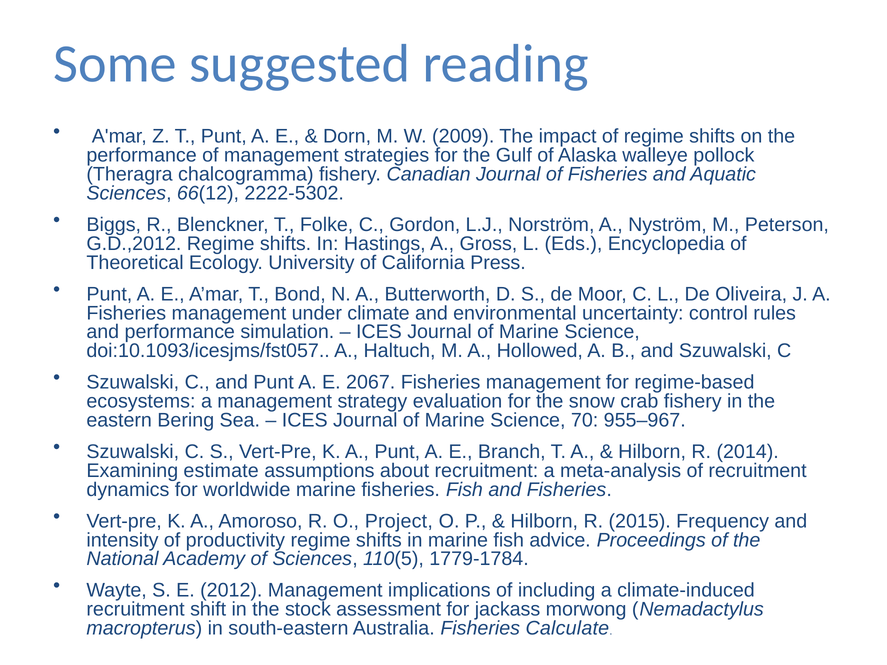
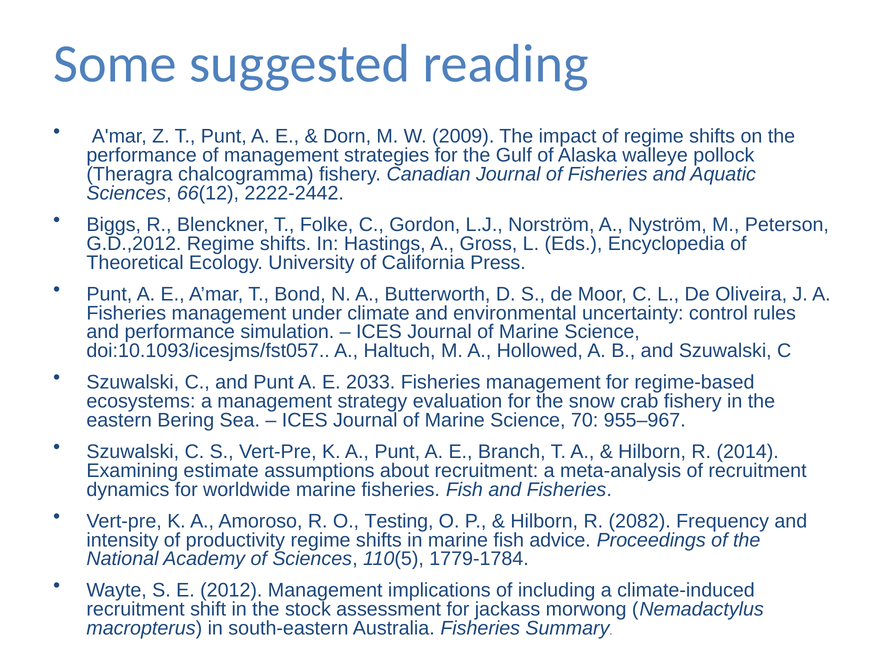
2222-5302: 2222-5302 -> 2222-2442 (294, 193)
2067: 2067 -> 2033 (371, 383)
Project: Project -> Testing (399, 521)
2015: 2015 -> 2082 (640, 521)
Calculate: Calculate -> Summary (567, 629)
